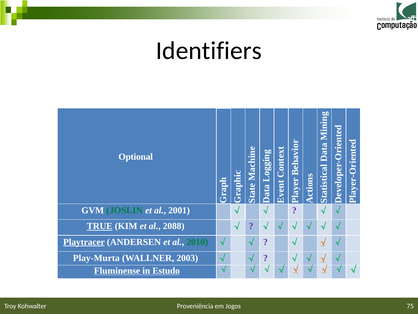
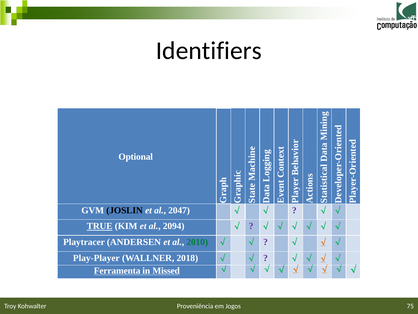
JOSLIN colour: green -> black (125, 210)
2001: 2001 -> 2047 (179, 210)
2088: 2088 -> 2094 (174, 226)
Playtracer underline: present -> none (84, 242)
Play-Murta: Play-Murta -> Play-Player (96, 258)
2003: 2003 -> 2018 (187, 258)
Fluminense: Fluminense -> Ferramenta (117, 270)
Estudo: Estudo -> Missed (166, 270)
